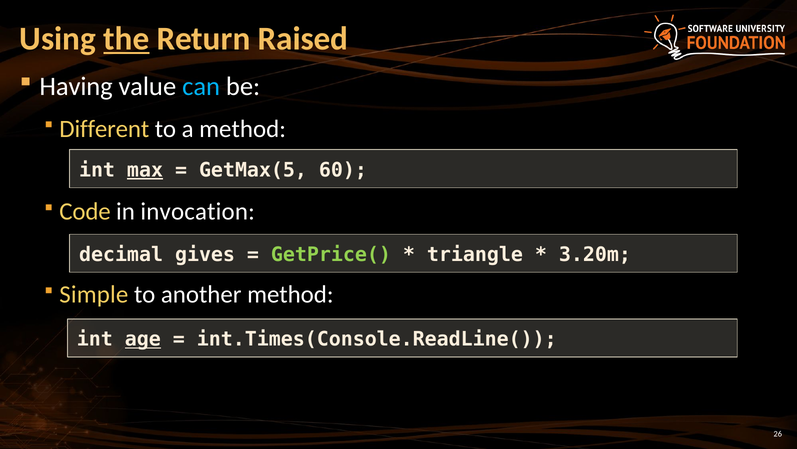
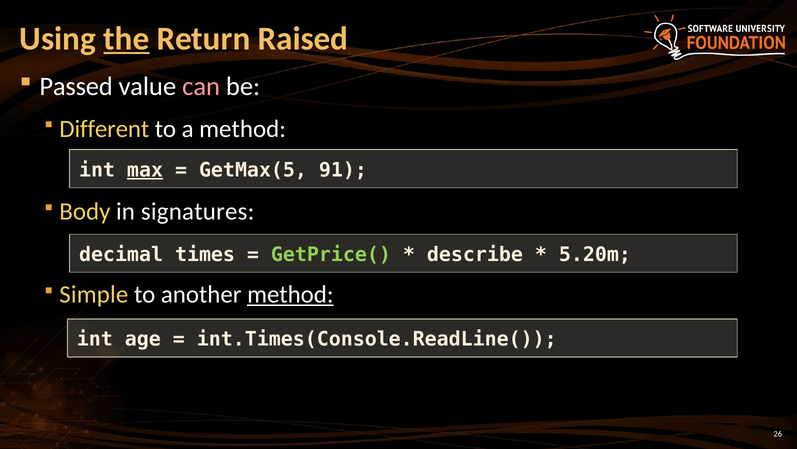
Having: Having -> Passed (76, 87)
can colour: light blue -> pink (201, 87)
60: 60 -> 91 (343, 170)
Code: Code -> Body (85, 211)
invocation: invocation -> signatures (198, 211)
gives: gives -> times (205, 254)
triangle: triangle -> describe (475, 254)
3.20m: 3.20m -> 5.20m (595, 254)
method underline: none -> present (290, 294)
age underline: present -> none (143, 339)
